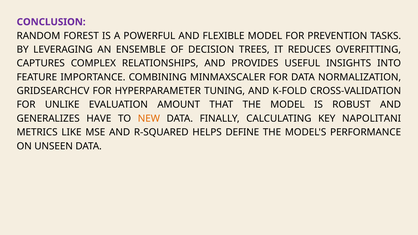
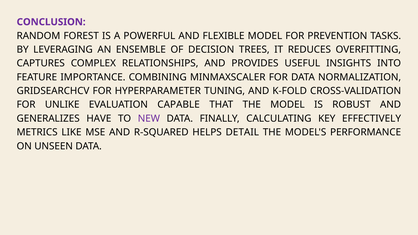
AMOUNT: AMOUNT -> CAPABLE (179, 105)
NEW colour: orange -> purple (149, 119)
NAPOLITANI: NAPOLITANI -> EFFECTIVELY (372, 119)
DEFINE: DEFINE -> DETAIL (242, 132)
